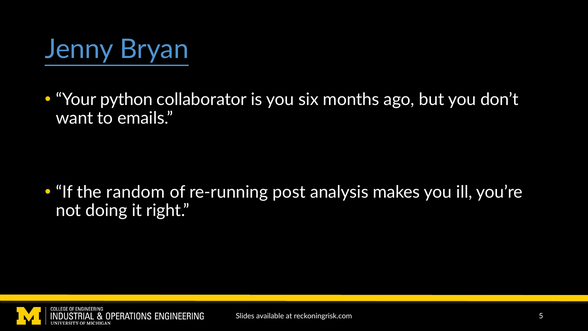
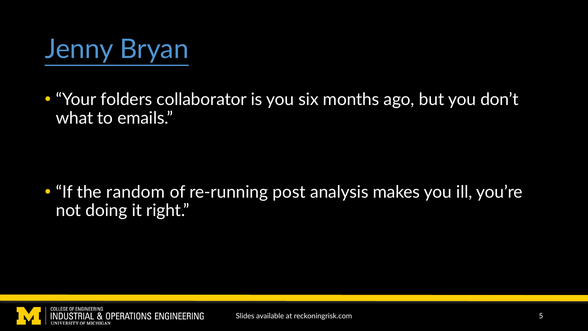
python: python -> folders (126, 99)
want: want -> what (75, 118)
